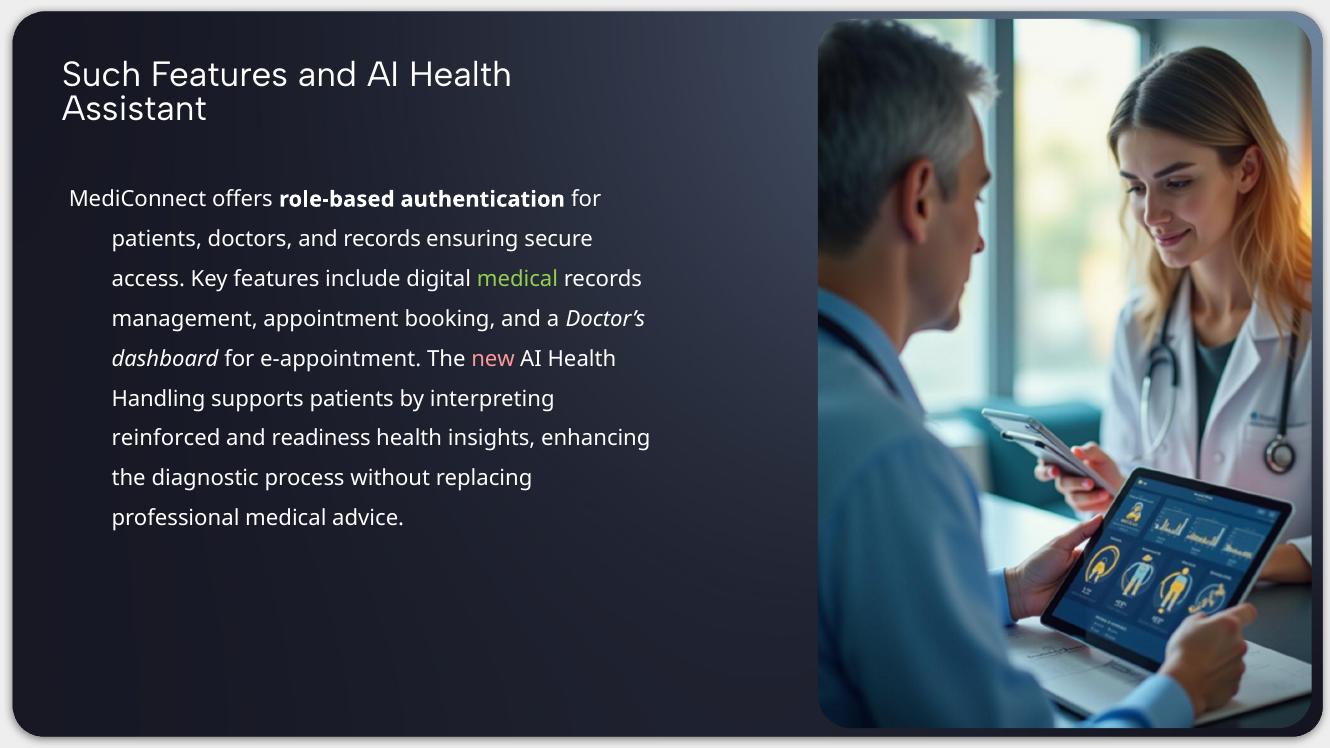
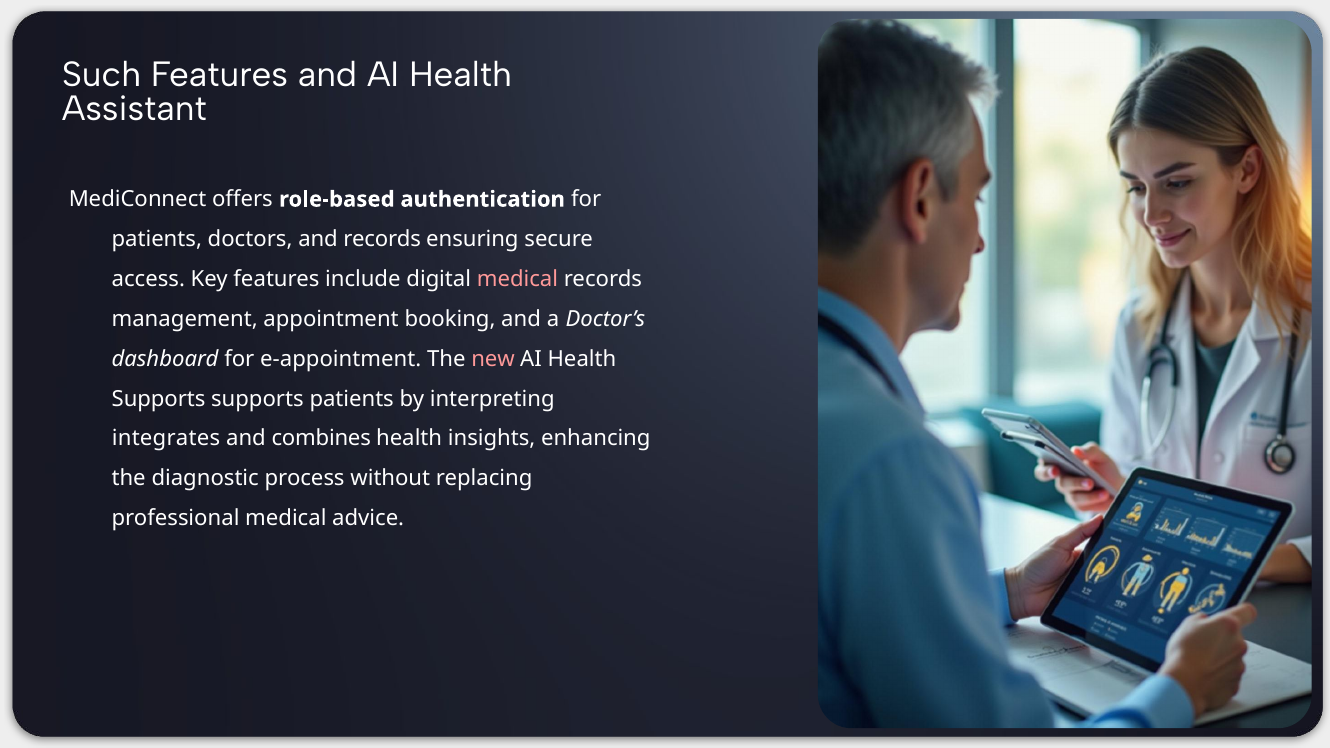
medical colour: light green -> pink (517, 279)
Handling: Handling -> Supports (159, 399)
reinforced: reinforced -> integrates (166, 439)
readiness: readiness -> combines (321, 439)
